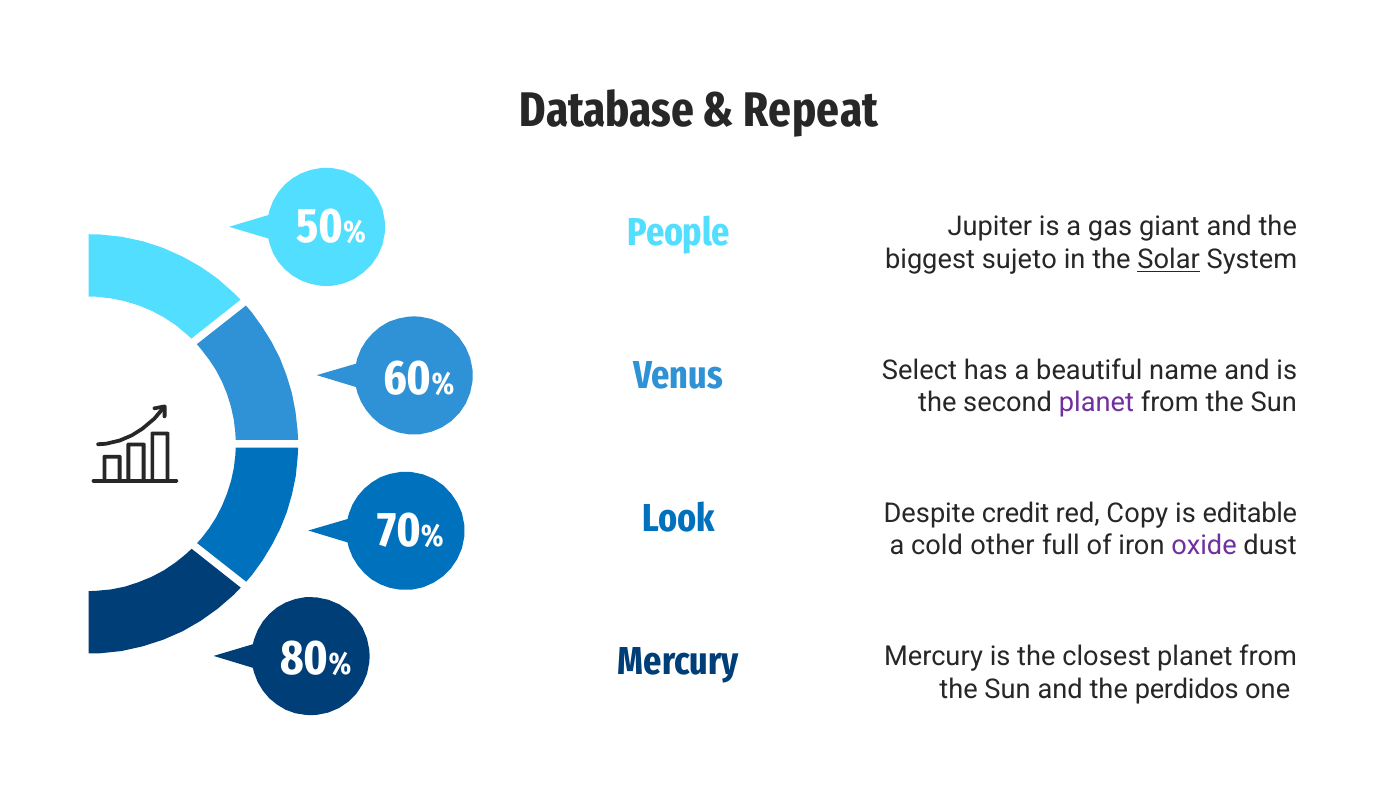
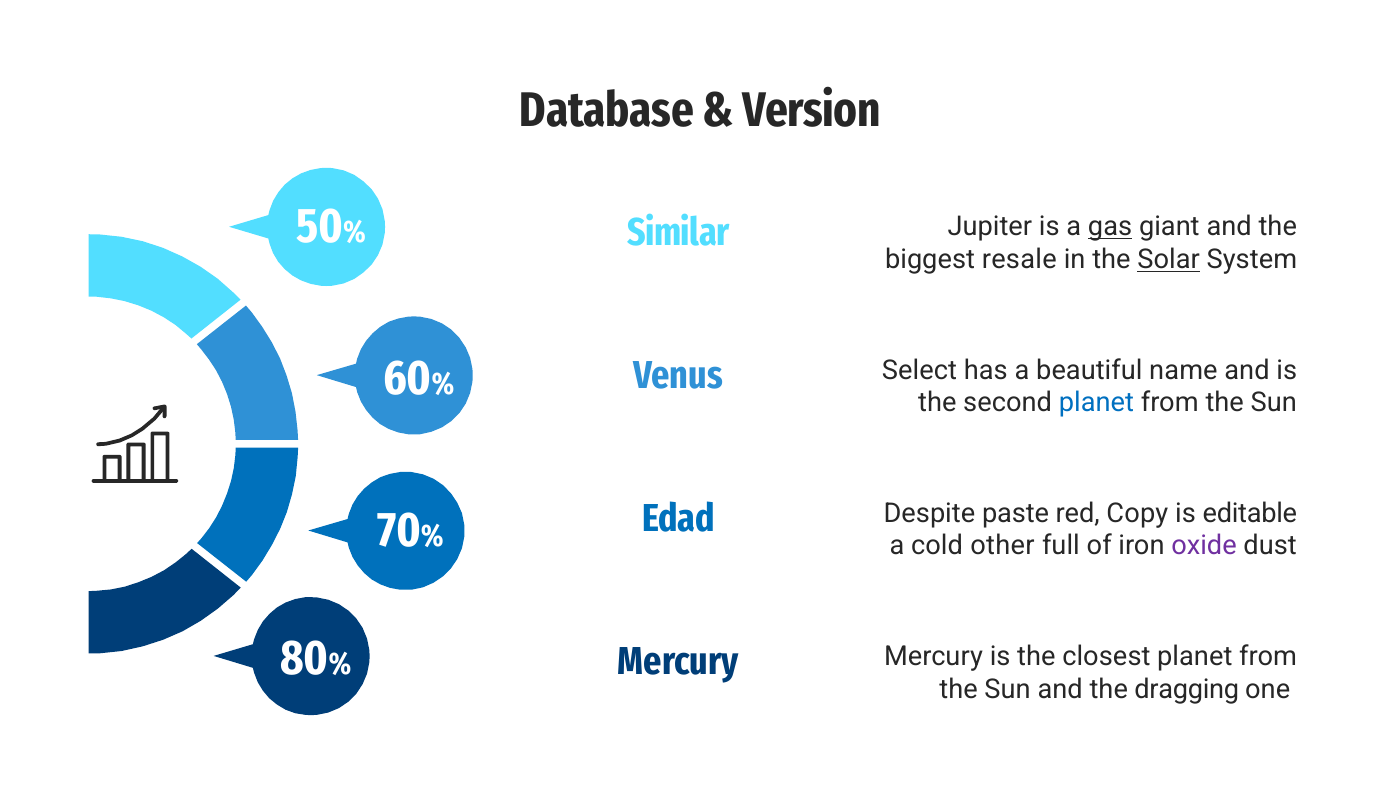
Repeat: Repeat -> Version (811, 110)
gas underline: none -> present (1110, 227)
People: People -> Similar (679, 232)
sujeto: sujeto -> resale (1019, 259)
planet colour: purple -> blue (1096, 403)
credit: credit -> paste (1015, 513)
Look: Look -> Edad (678, 518)
perdidos: perdidos -> dragging (1187, 689)
